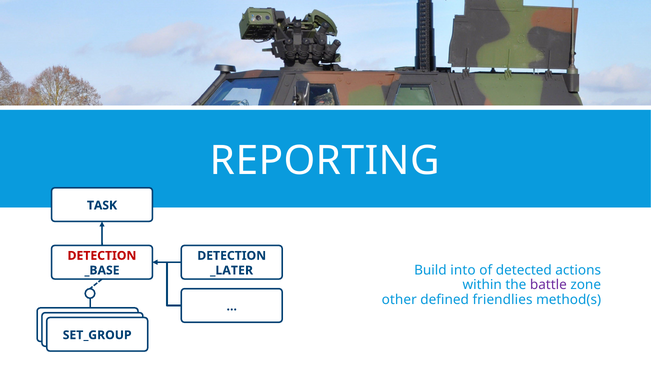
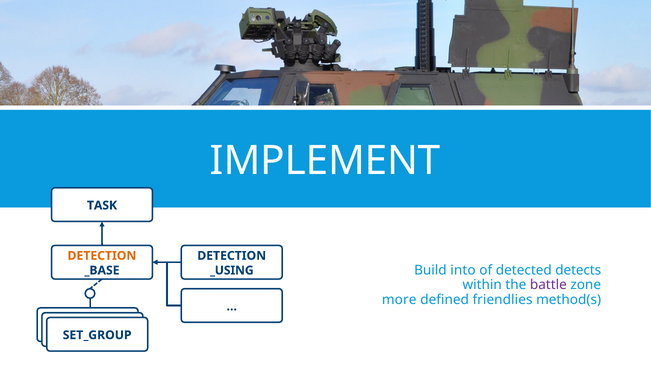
REPORTING: REPORTING -> IMPLEMENT (325, 161)
DETECTION colour: red -> orange (102, 256)
actions: actions -> detects (578, 270)
_LATER: _LATER -> _USING (232, 271)
other: other -> more (399, 300)
